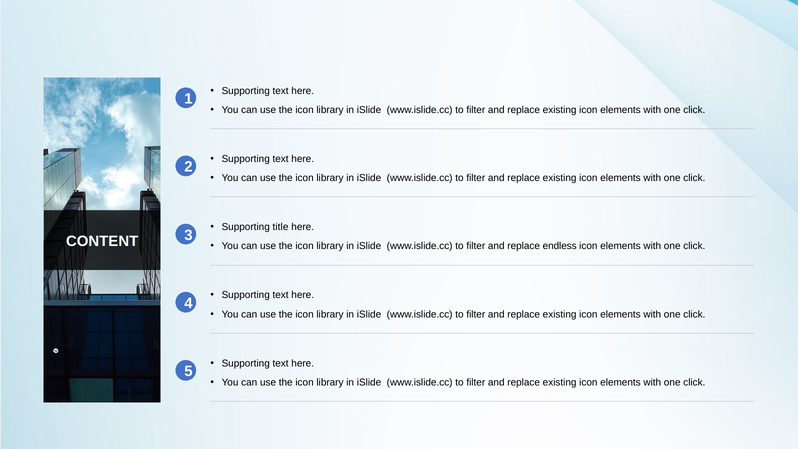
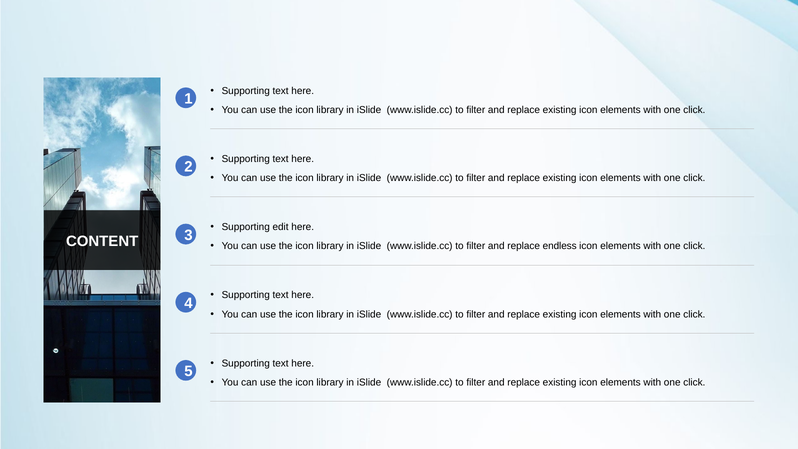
title: title -> edit (281, 227)
